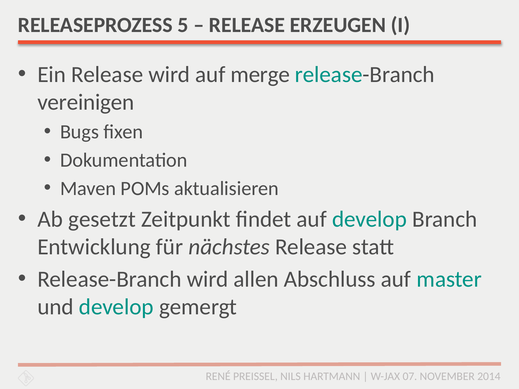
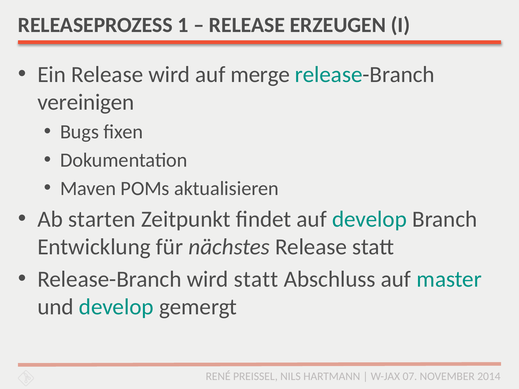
5: 5 -> 1 (183, 25)
gesetzt: gesetzt -> starten (102, 219)
wird allen: allen -> statt (256, 279)
